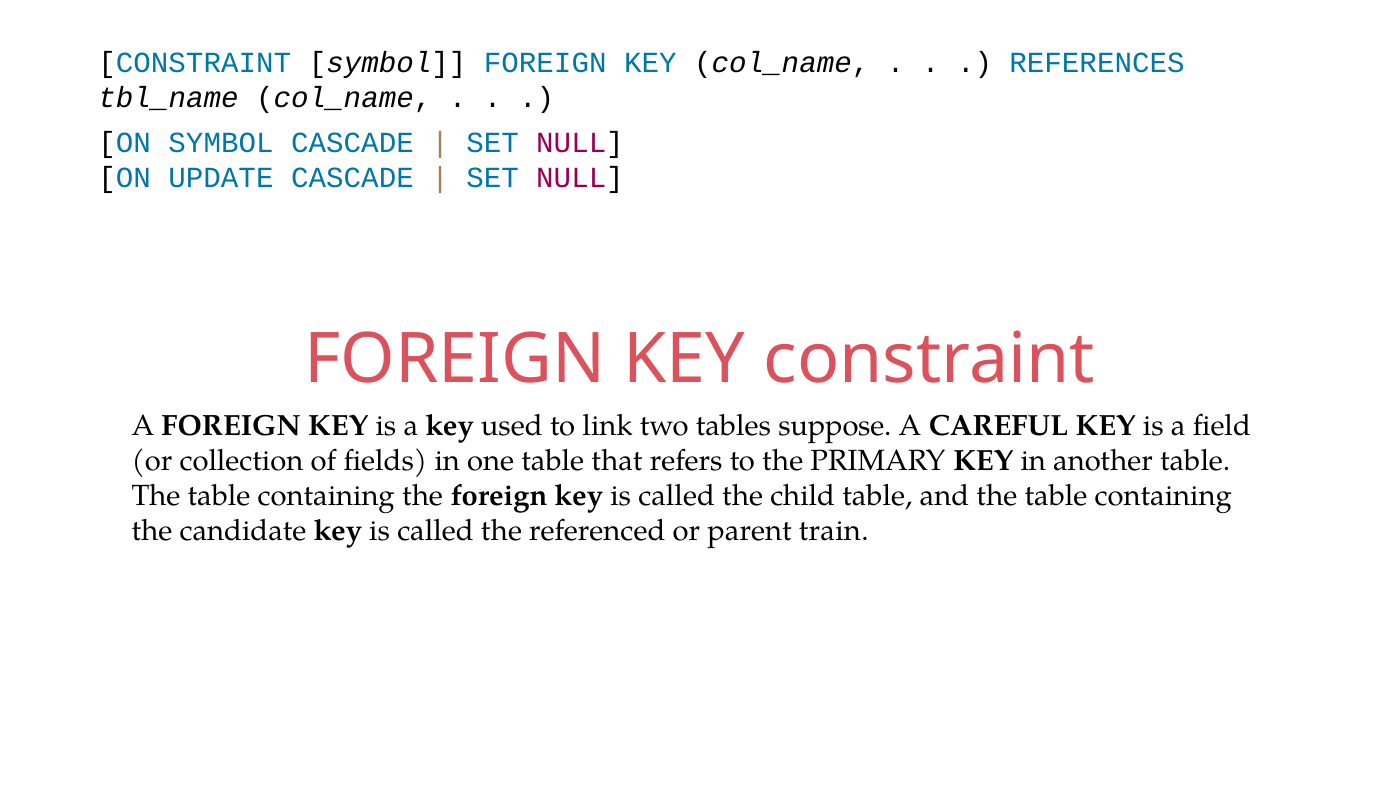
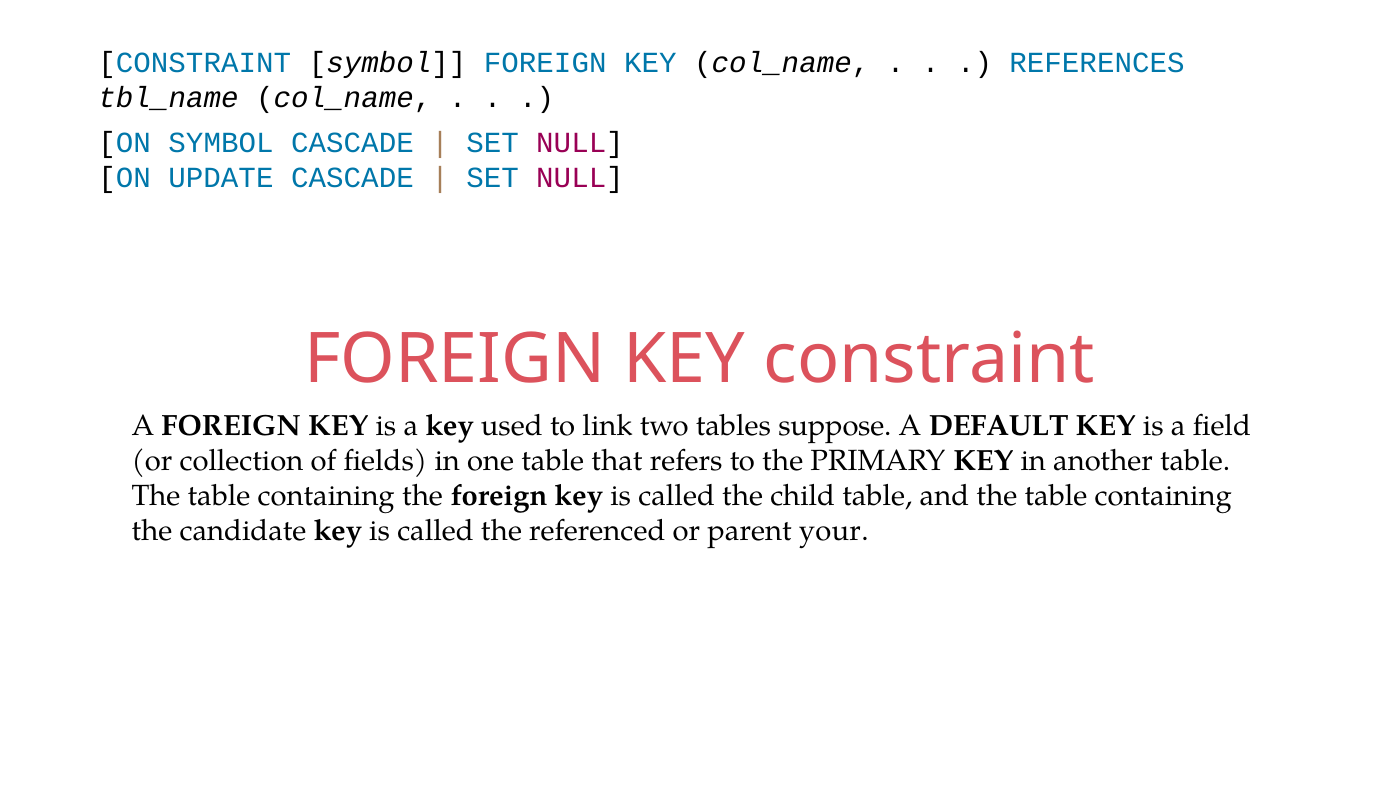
CAREFUL: CAREFUL -> DEFAULT (999, 426)
train: train -> your (834, 531)
